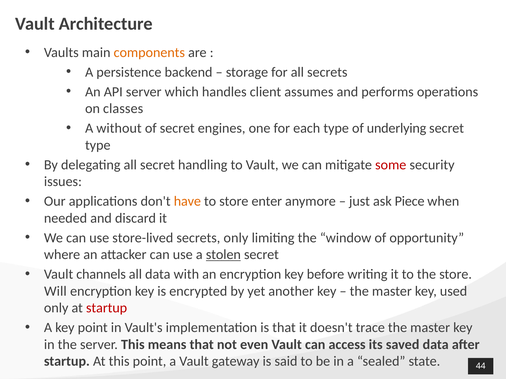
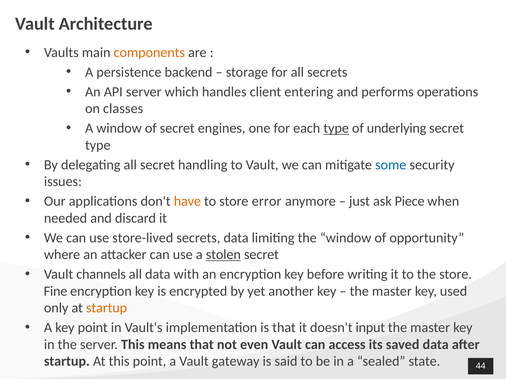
assumes: assumes -> entering (309, 92)
A without: without -> window (119, 128)
type underline: none -> present (336, 128)
some colour: red -> blue (391, 165)
enter: enter -> error (267, 202)
secrets only: only -> data (236, 238)
Will: Will -> Fine (56, 292)
startup colour: red -> orange (107, 308)
trace: trace -> input (370, 328)
